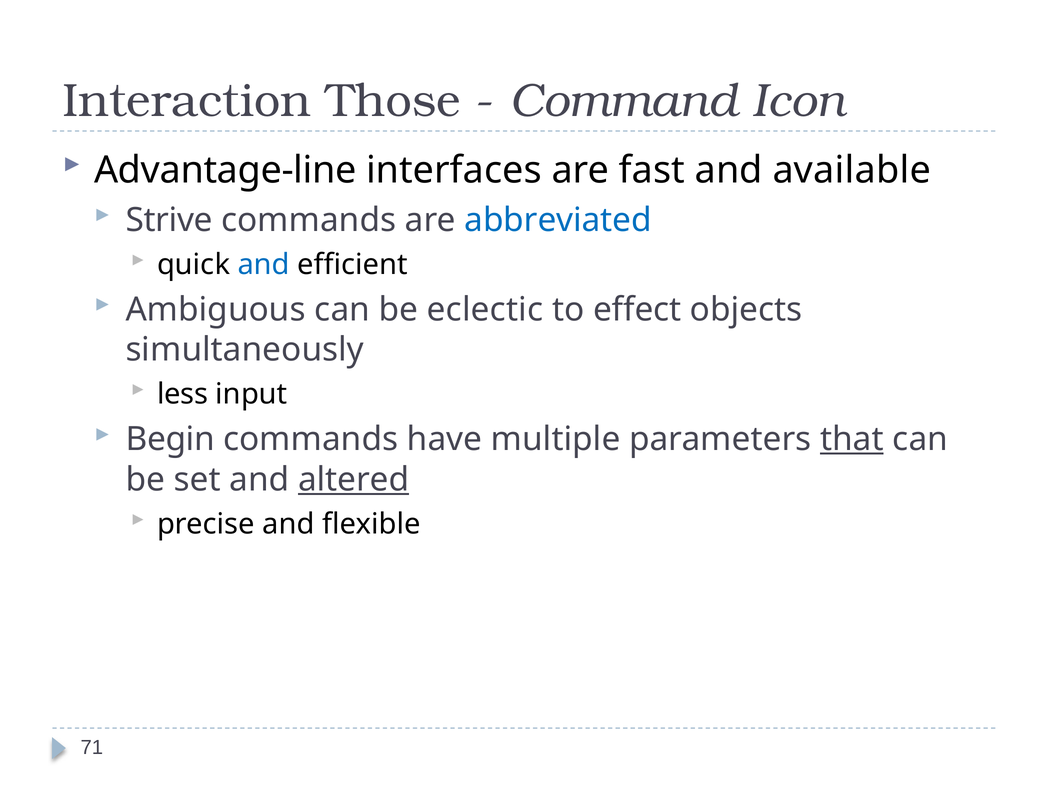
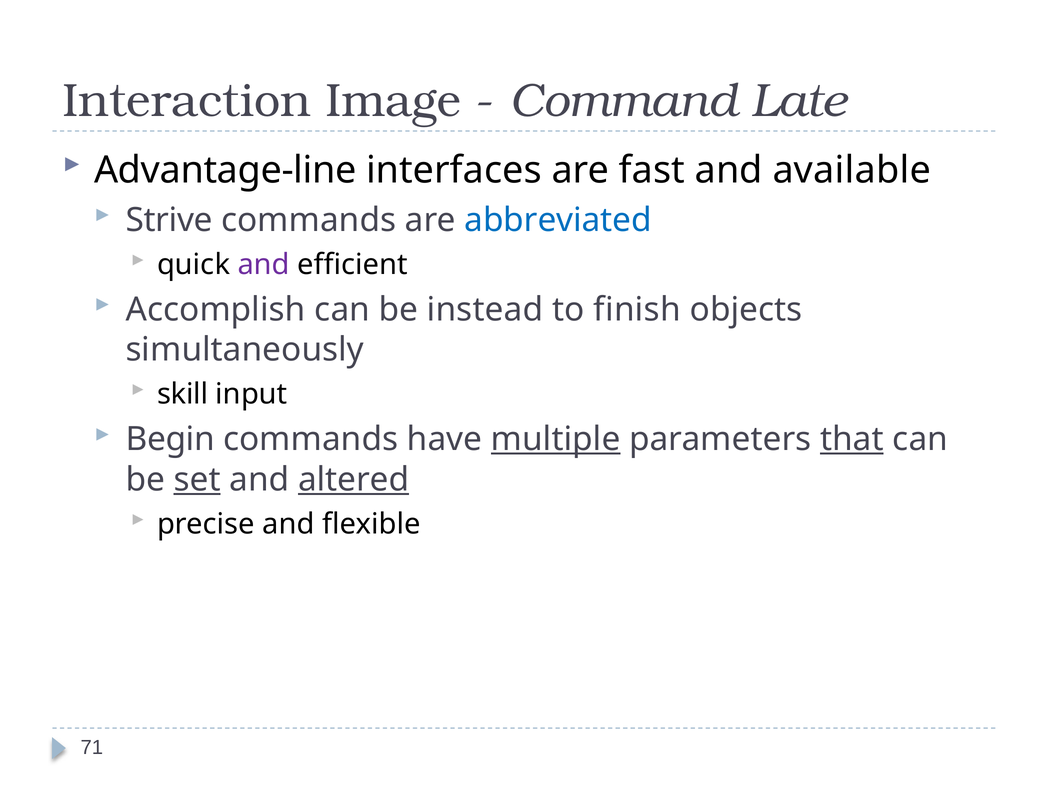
Those: Those -> Image (393, 101)
Icon: Icon -> Late (799, 101)
and colour: blue -> purple (264, 264)
Ambiguous: Ambiguous -> Accomplish (216, 310)
eclectic: eclectic -> instead (485, 310)
effect: effect -> finish (637, 310)
less: less -> skill (183, 394)
multiple underline: none -> present (556, 439)
set underline: none -> present (197, 479)
